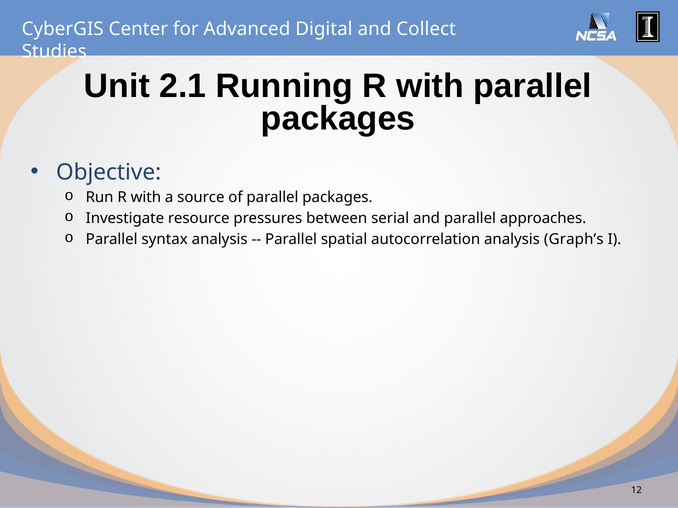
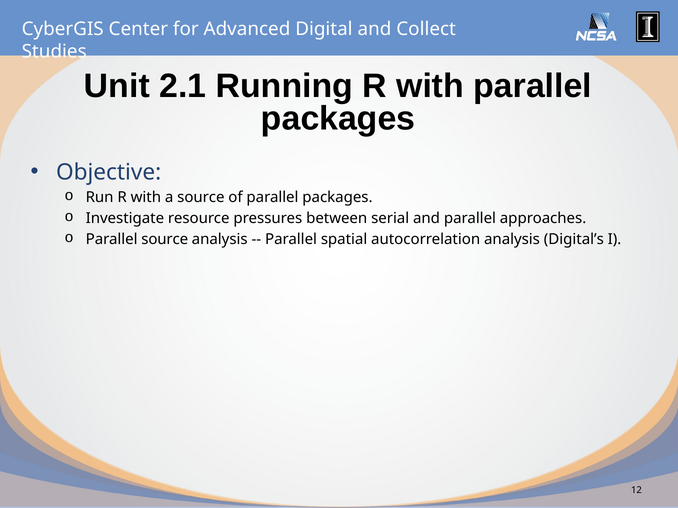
Parallel syntax: syntax -> source (165, 240)
Graph’s: Graph’s -> Digital’s (574, 240)
